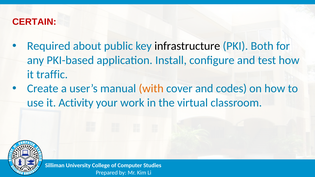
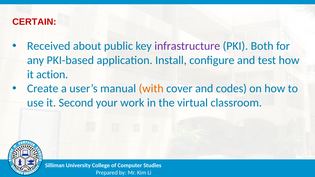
Required: Required -> Received (49, 46)
infrastructure colour: black -> purple (187, 46)
traffic: traffic -> action (52, 75)
Activity: Activity -> Second (76, 103)
